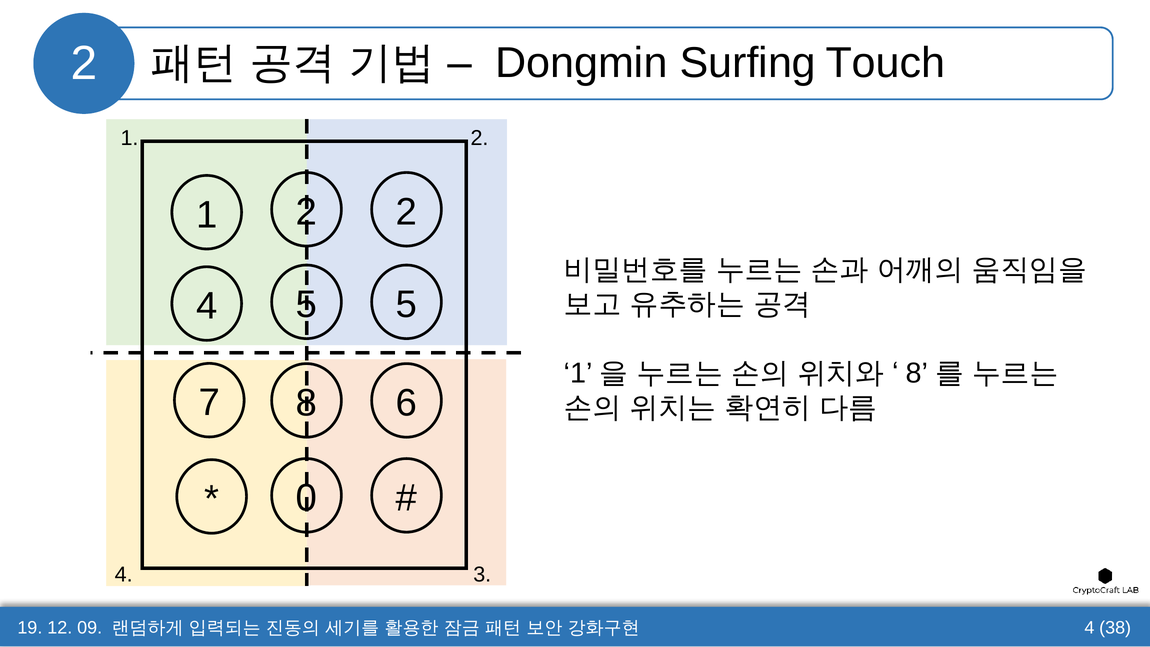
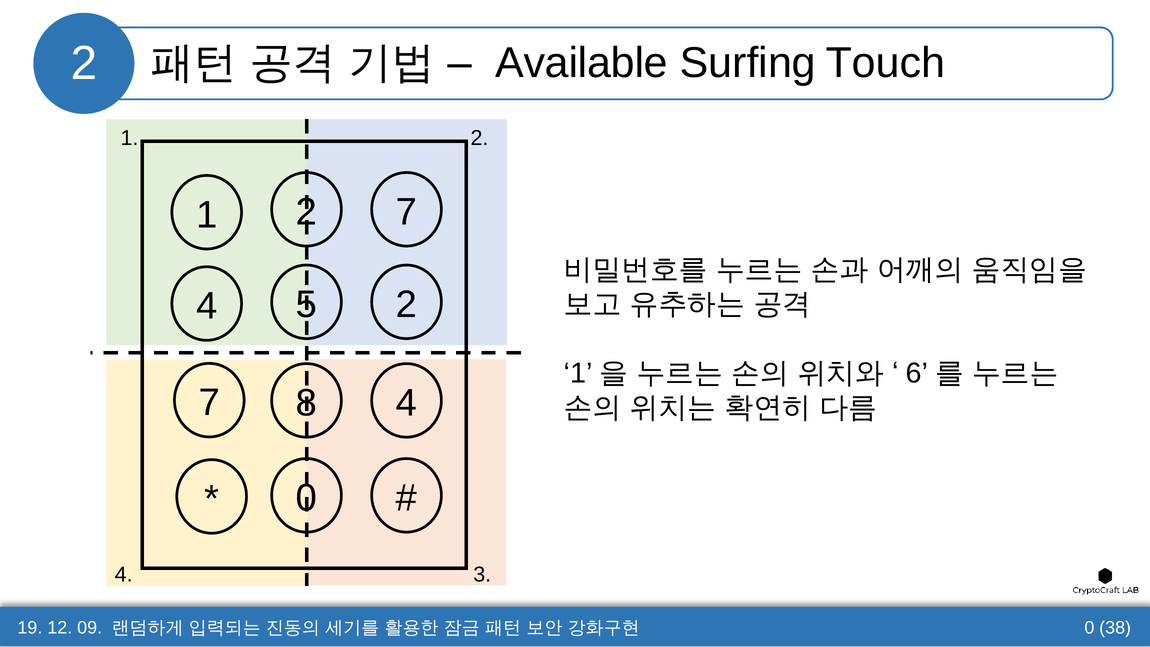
Dongmin: Dongmin -> Available (581, 63)
2: 2 -> 7 (406, 212)
5: 5 -> 2 (406, 304)
8: 8 -> 6 (917, 373)
6: 6 -> 4 (406, 403)
4: 4 -> 0 (1089, 628)
